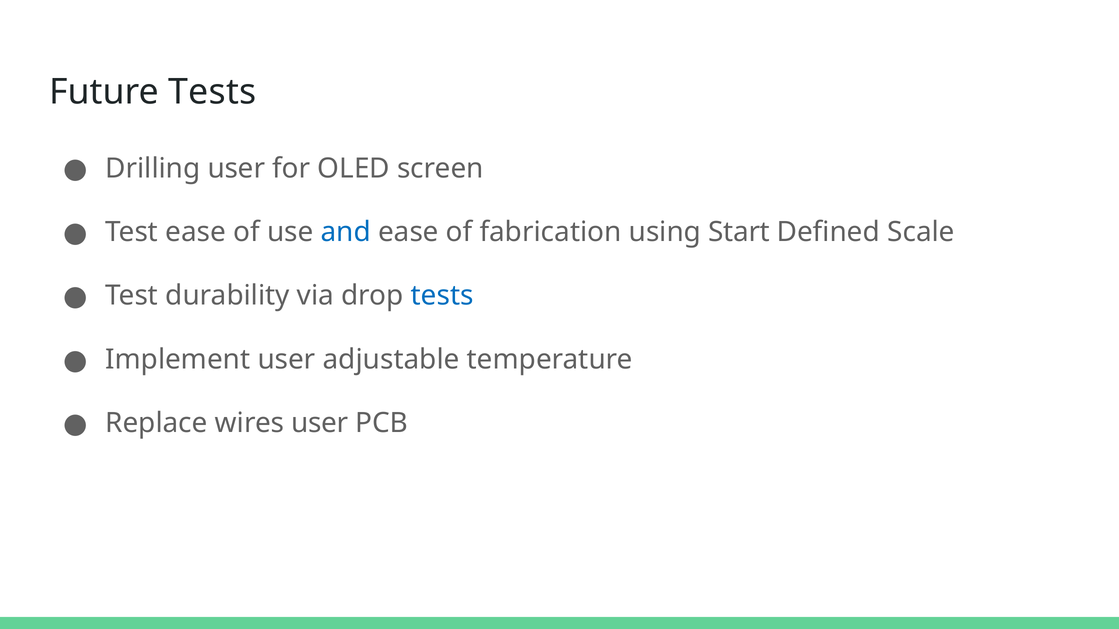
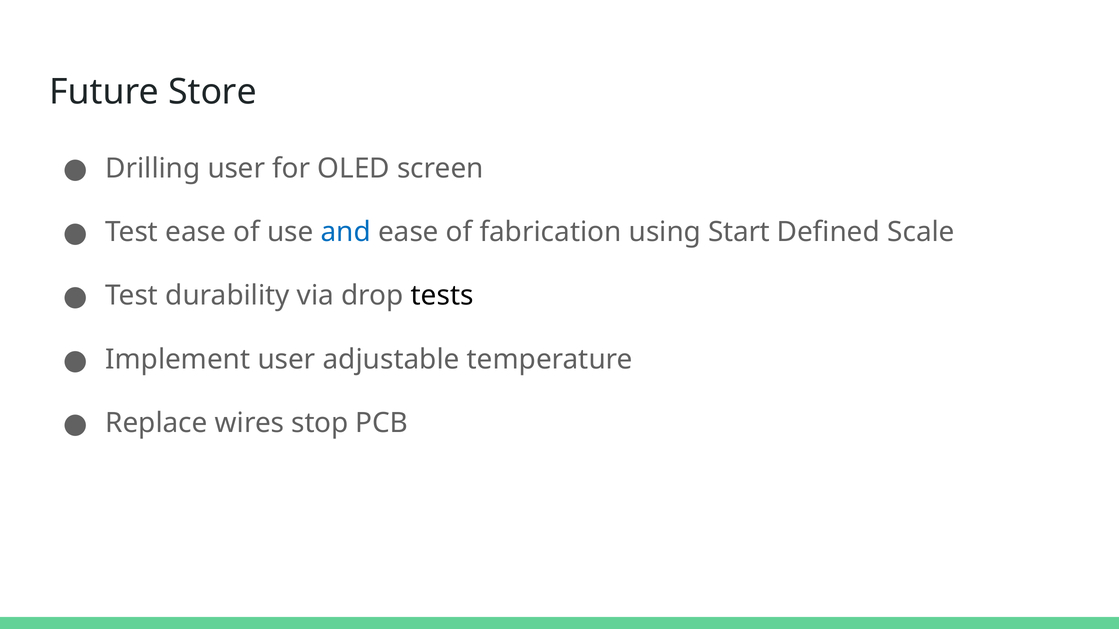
Future Tests: Tests -> Store (213, 92)
tests colour: blue -> black (442, 296)
wires user: user -> stop (320, 423)
